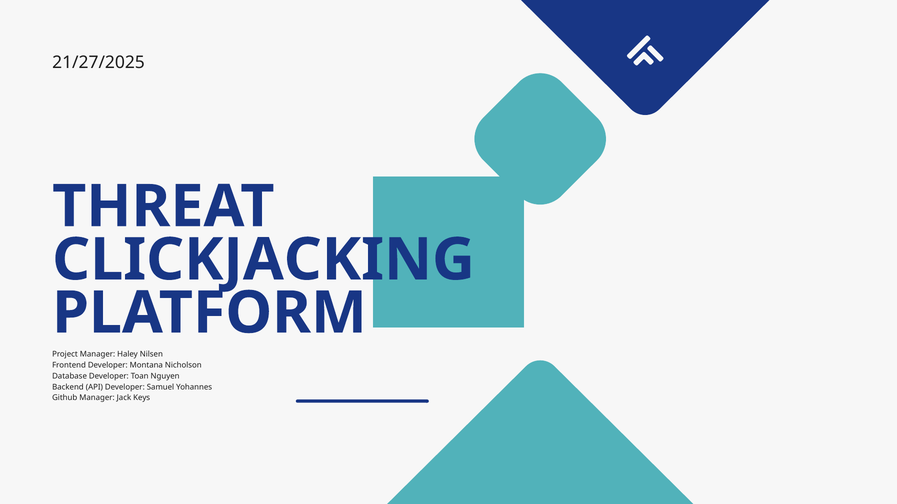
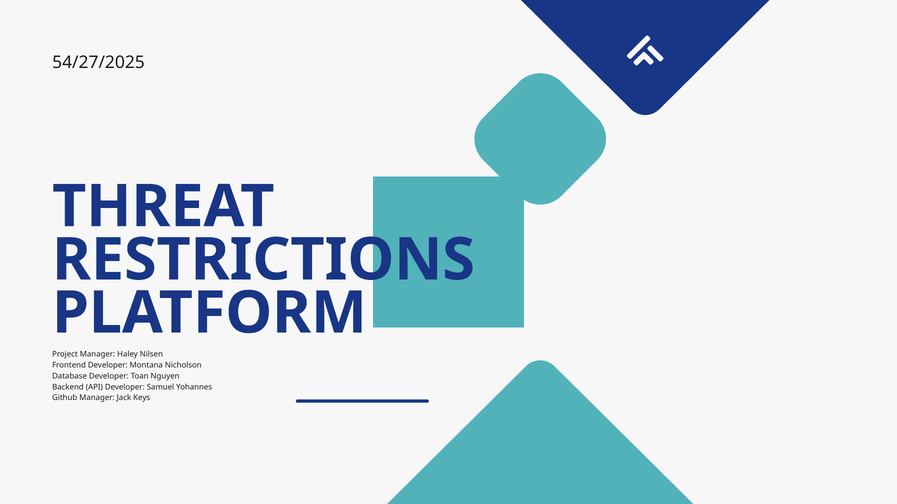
21/27/2025: 21/27/2025 -> 54/27/2025 (99, 62)
CLICKJACKING: CLICKJACKING -> RESTRICTIONS (264, 260)
